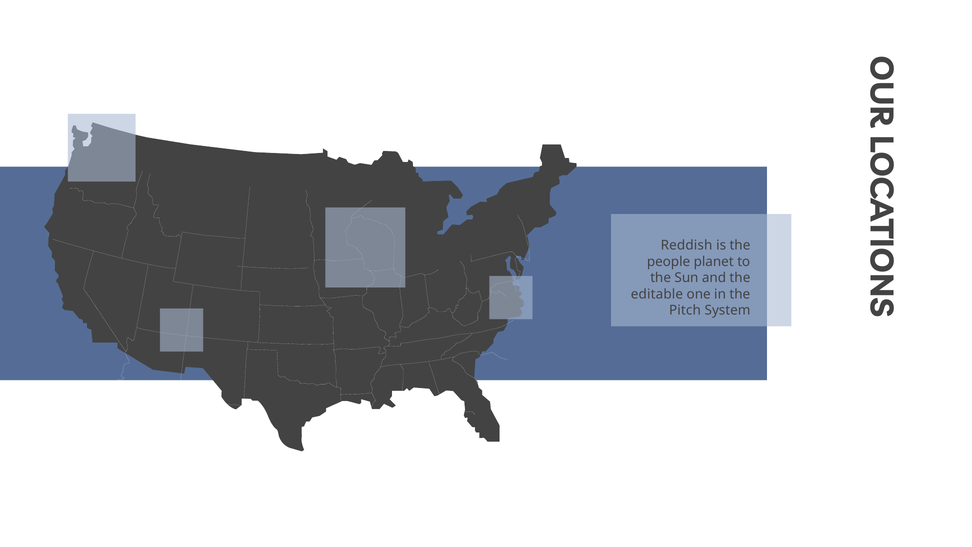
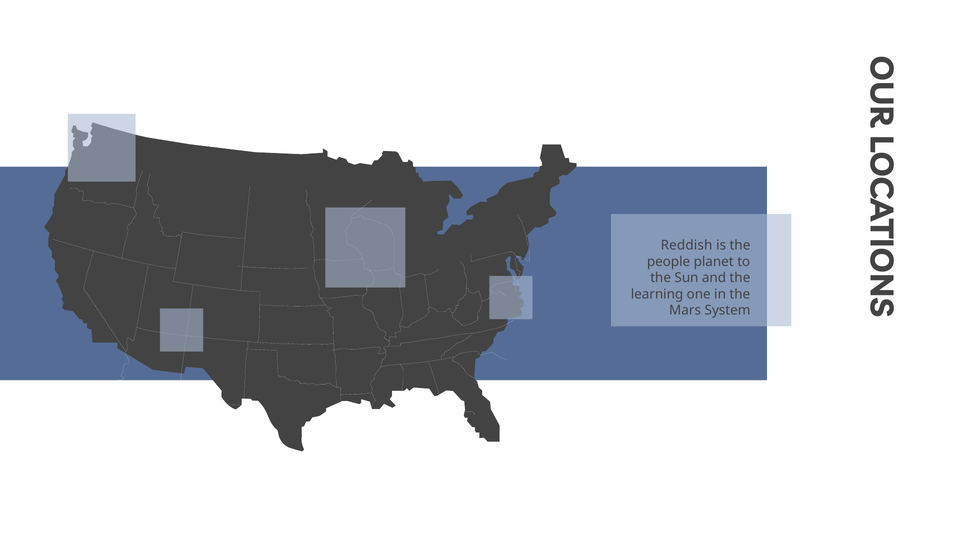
editable: editable -> learning (657, 294)
Pitch: Pitch -> Mars (685, 310)
